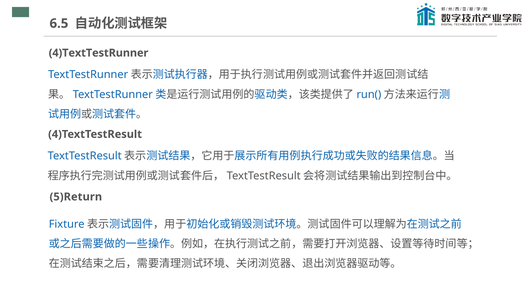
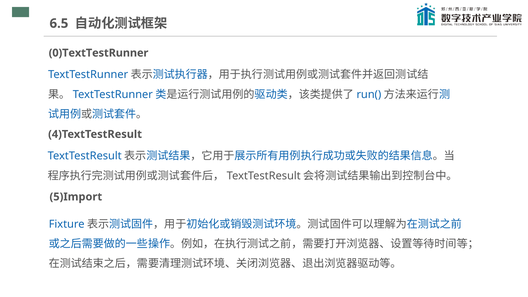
4)TextTestRunner: 4)TextTestRunner -> 0)TextTestRunner (99, 53)
5)Return: 5)Return -> 5)Import (76, 197)
